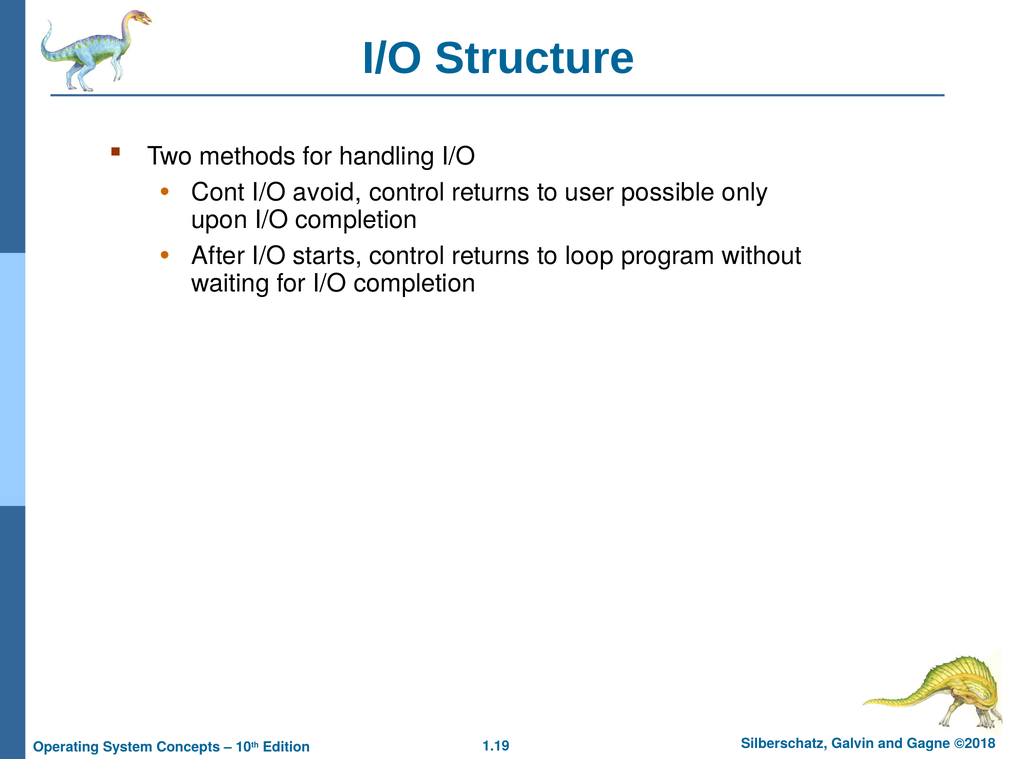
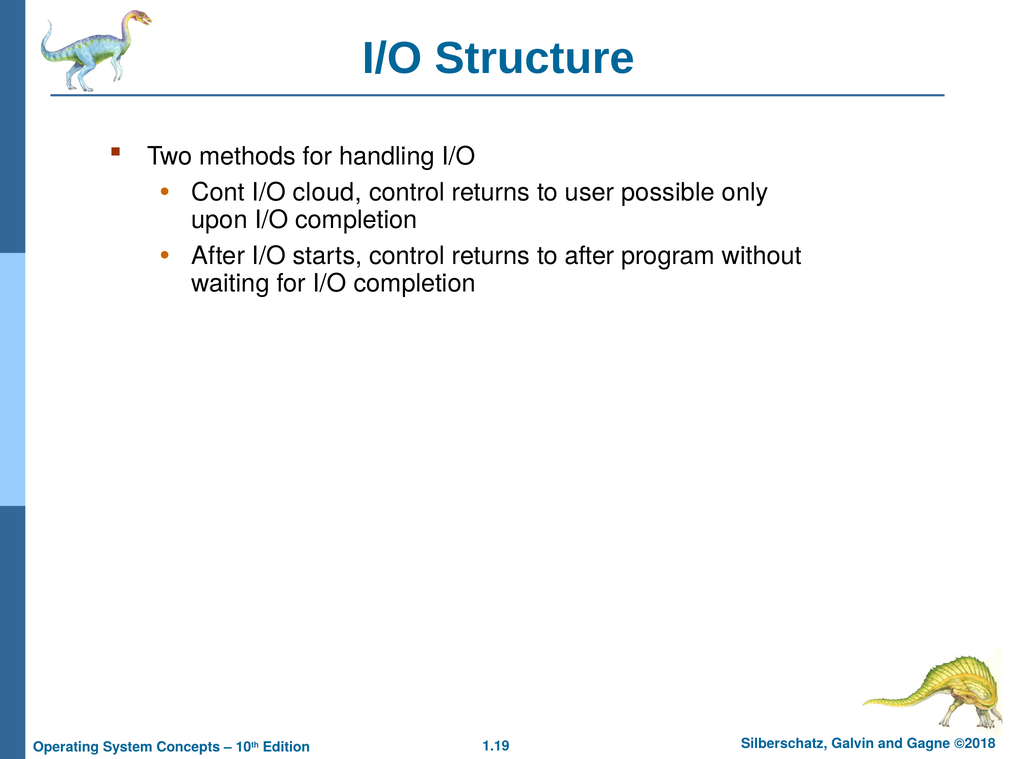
avoid: avoid -> cloud (327, 192)
to loop: loop -> after (590, 256)
